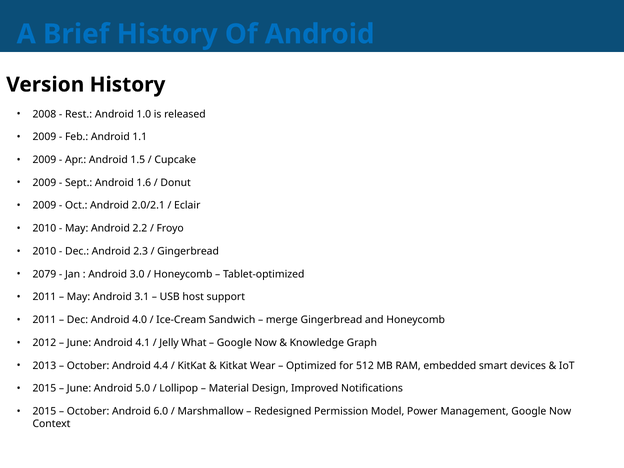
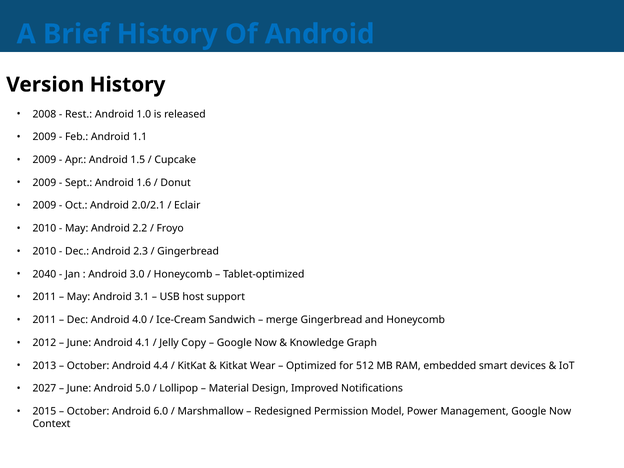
2079: 2079 -> 2040 (44, 274)
What: What -> Copy (194, 343)
2015: 2015 -> 2027 (44, 389)
